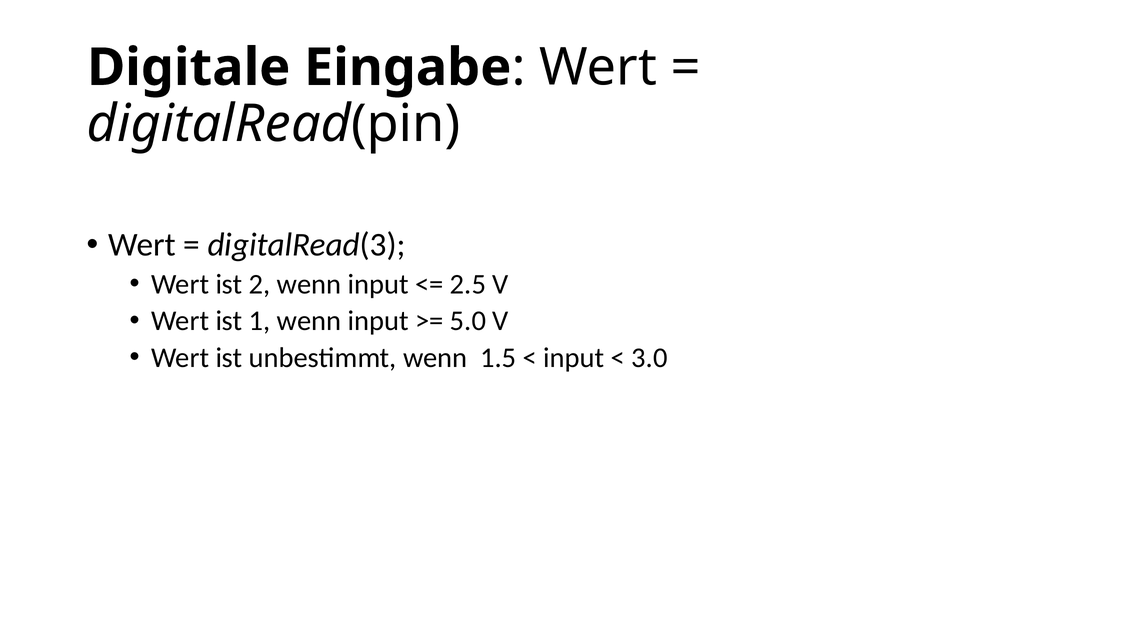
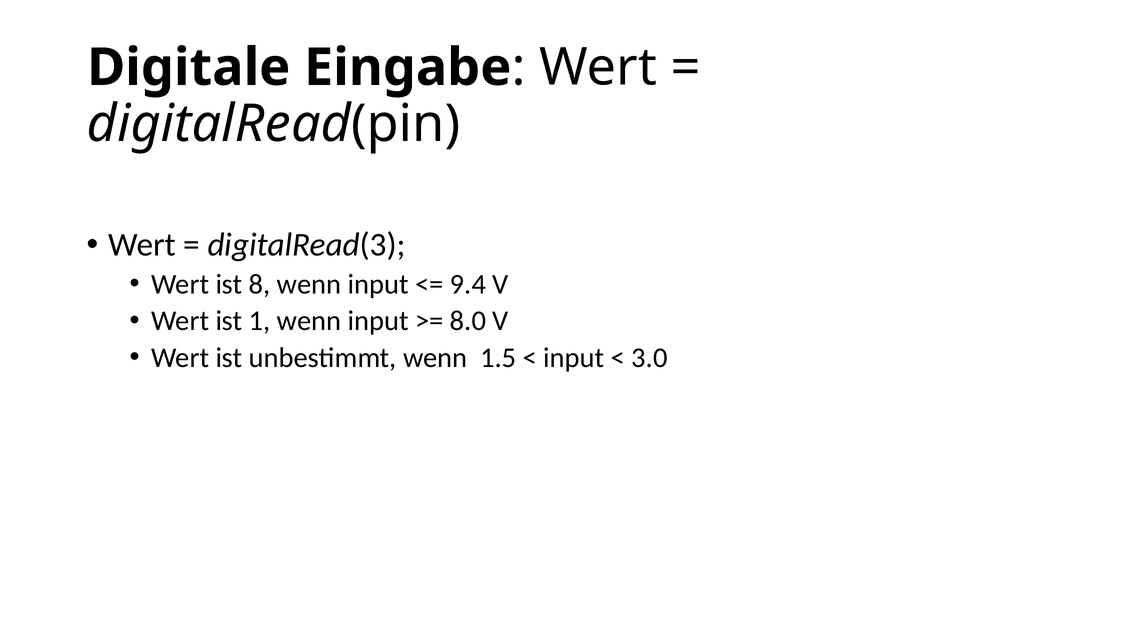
2: 2 -> 8 (260, 284)
2.5: 2.5 -> 9.4 (468, 284)
5.0: 5.0 -> 8.0 (468, 321)
